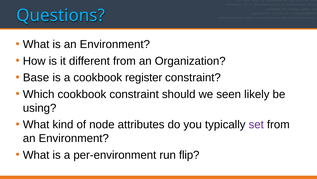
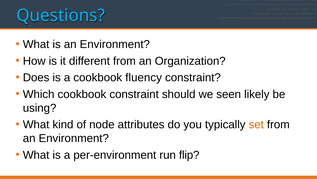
Base: Base -> Does (36, 77)
register: register -> fluency (144, 77)
set colour: purple -> orange (256, 124)
